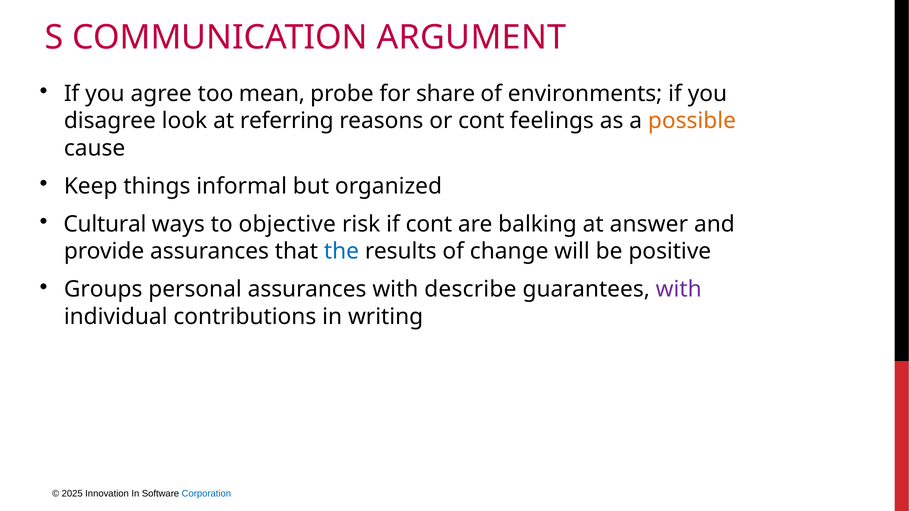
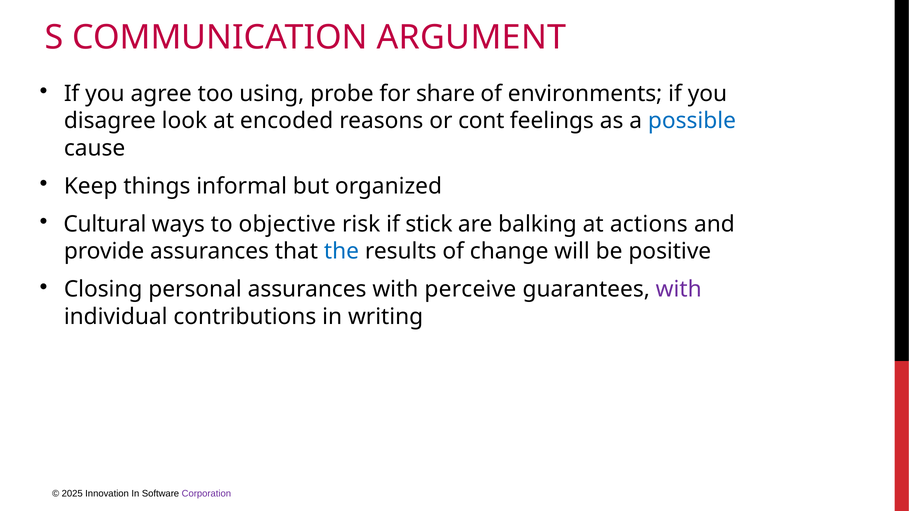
mean: mean -> using (272, 94)
referring: referring -> encoded (287, 121)
possible colour: orange -> blue (692, 121)
if cont: cont -> stick (429, 224)
answer: answer -> actions (649, 224)
Groups: Groups -> Closing (103, 289)
describe: describe -> perceive (470, 289)
Corporation colour: blue -> purple (206, 494)
